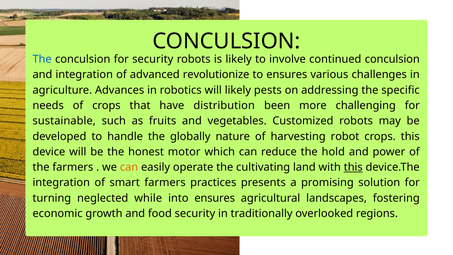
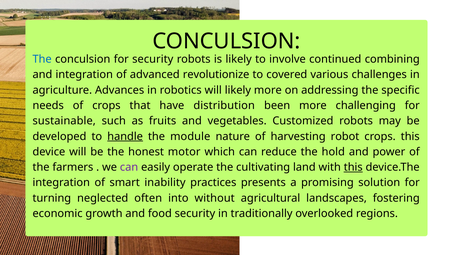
continued conculsion: conculsion -> combining (392, 59)
to ensures: ensures -> covered (287, 75)
likely pests: pests -> more (268, 90)
handle underline: none -> present (125, 136)
globally: globally -> module (190, 136)
can colour: orange -> purple (129, 167)
smart farmers: farmers -> inability (165, 183)
while: while -> often (148, 198)
into ensures: ensures -> without (215, 198)
